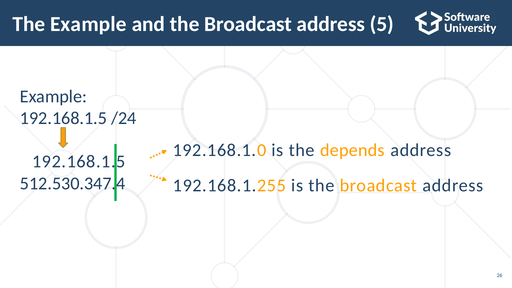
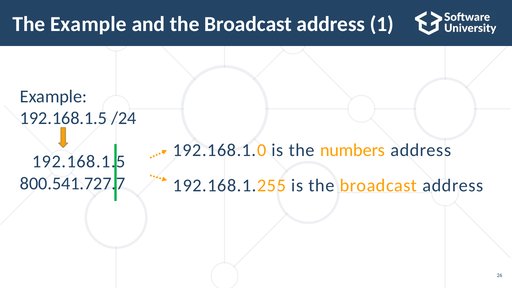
5: 5 -> 1 (382, 24)
depends: depends -> numbers (353, 150)
512.530.347.4: 512.530.347.4 -> 800.541.727.7 (73, 183)
